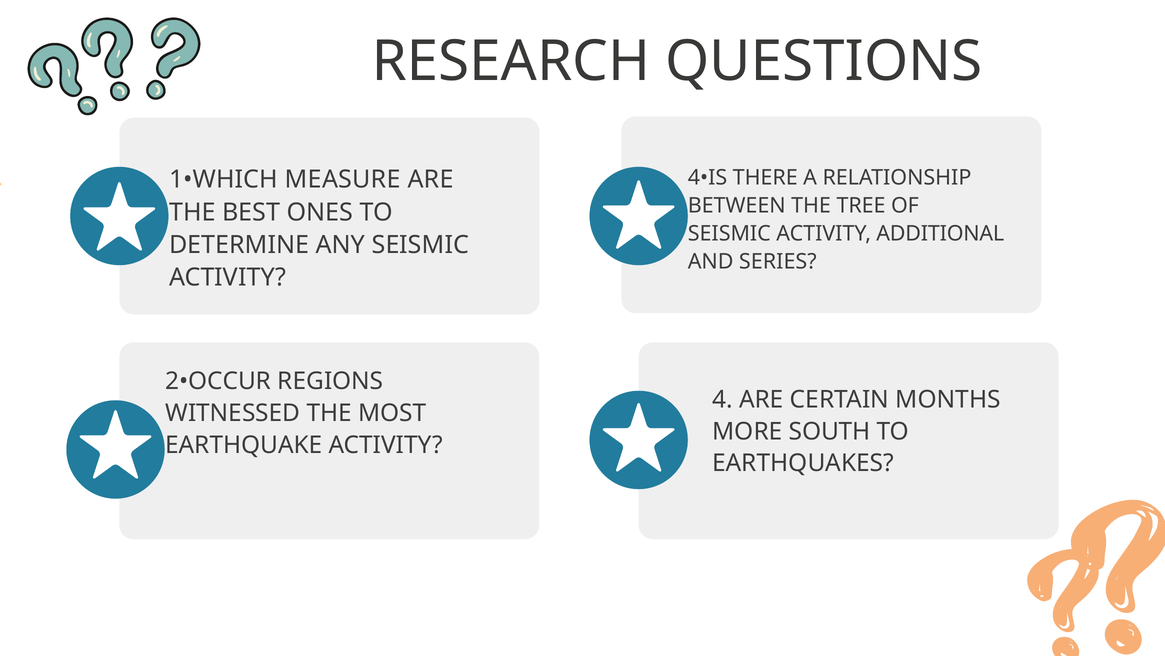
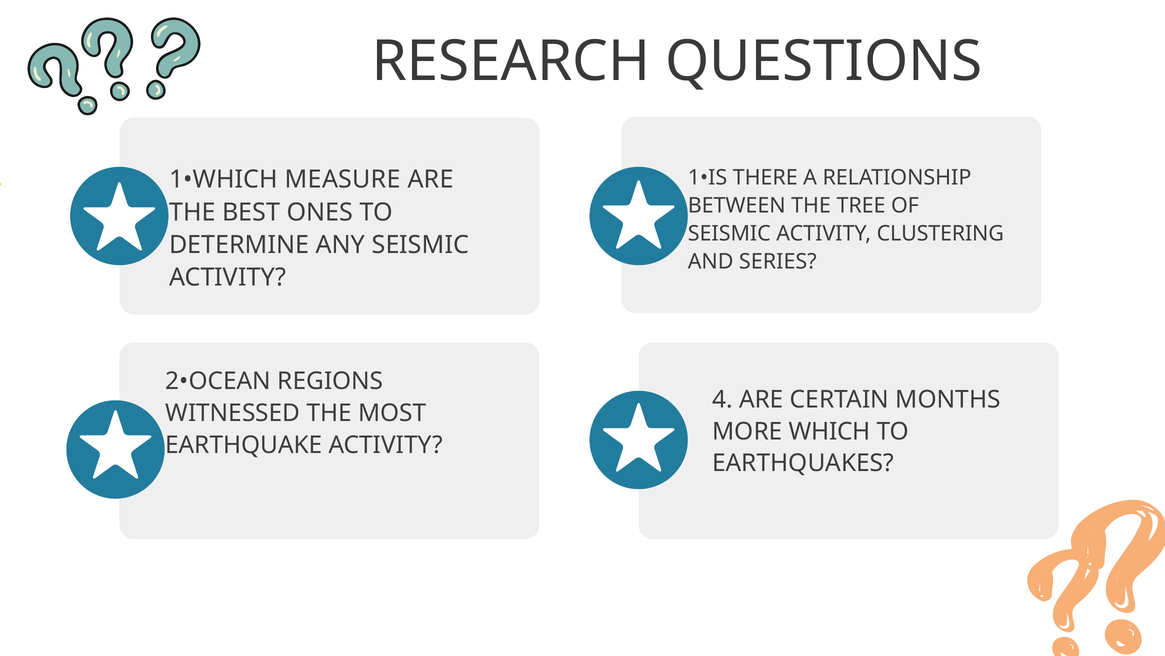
4•IS: 4•IS -> 1•IS (708, 177)
ADDITIONAL: ADDITIONAL -> CLUSTERING (940, 233)
2•OCCUR: 2•OCCUR -> 2•OCEAN (218, 381)
SOUTH: SOUTH -> WHICH (830, 431)
